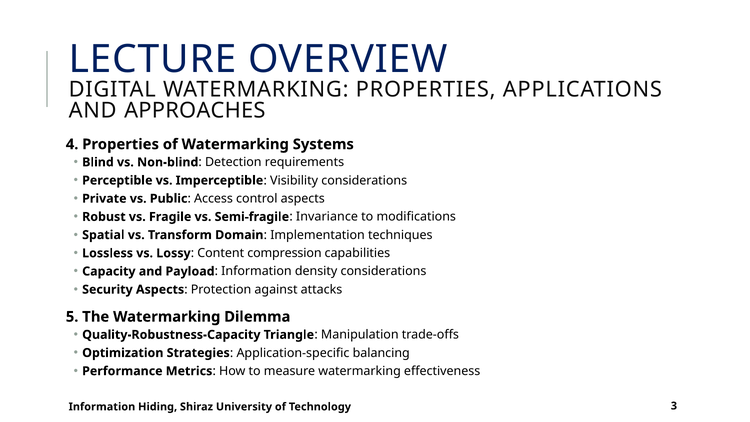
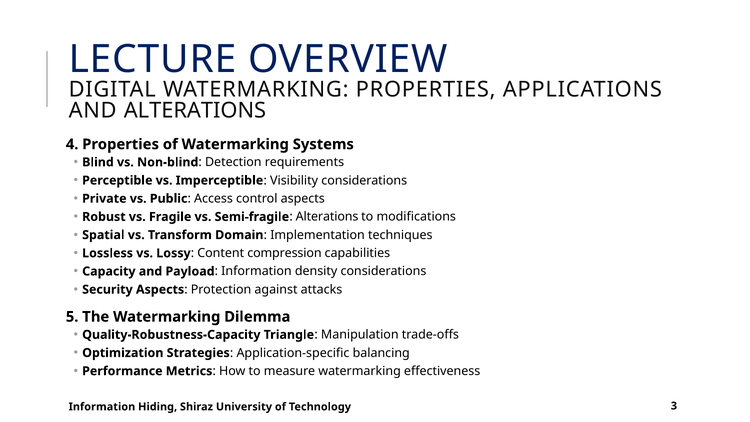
AND APPROACHES: APPROACHES -> ALTERATIONS (195, 110)
Semi-fragile Invariance: Invariance -> Alterations (327, 217)
